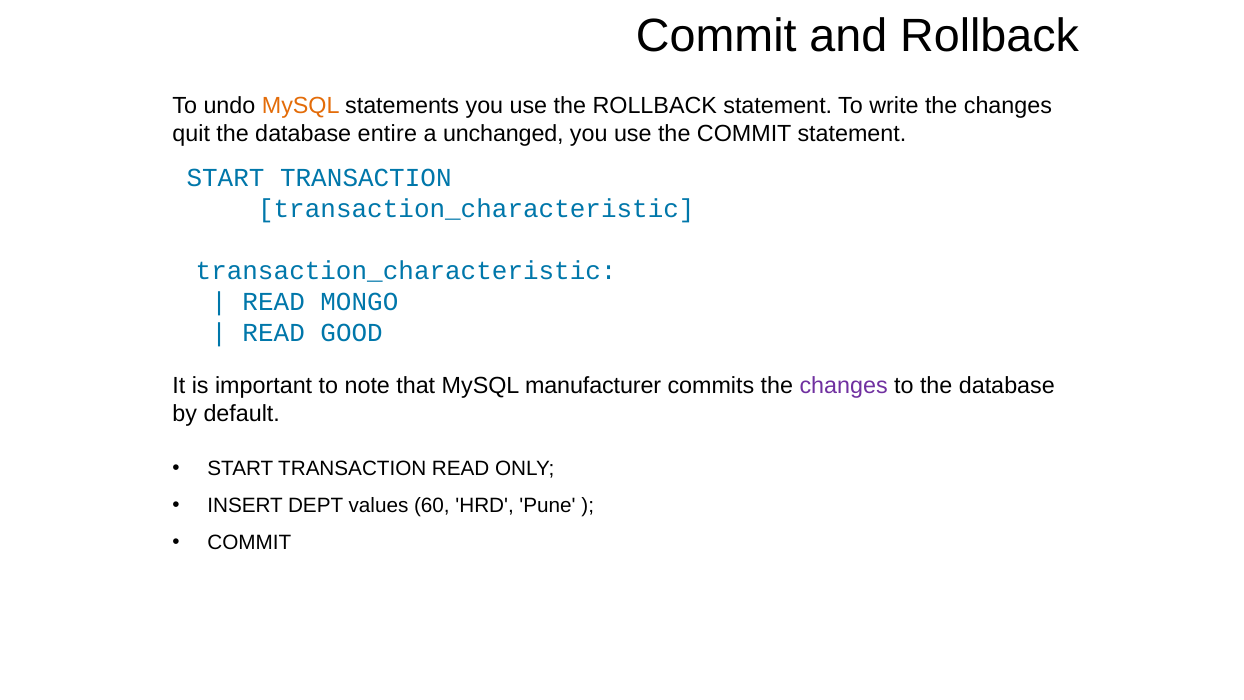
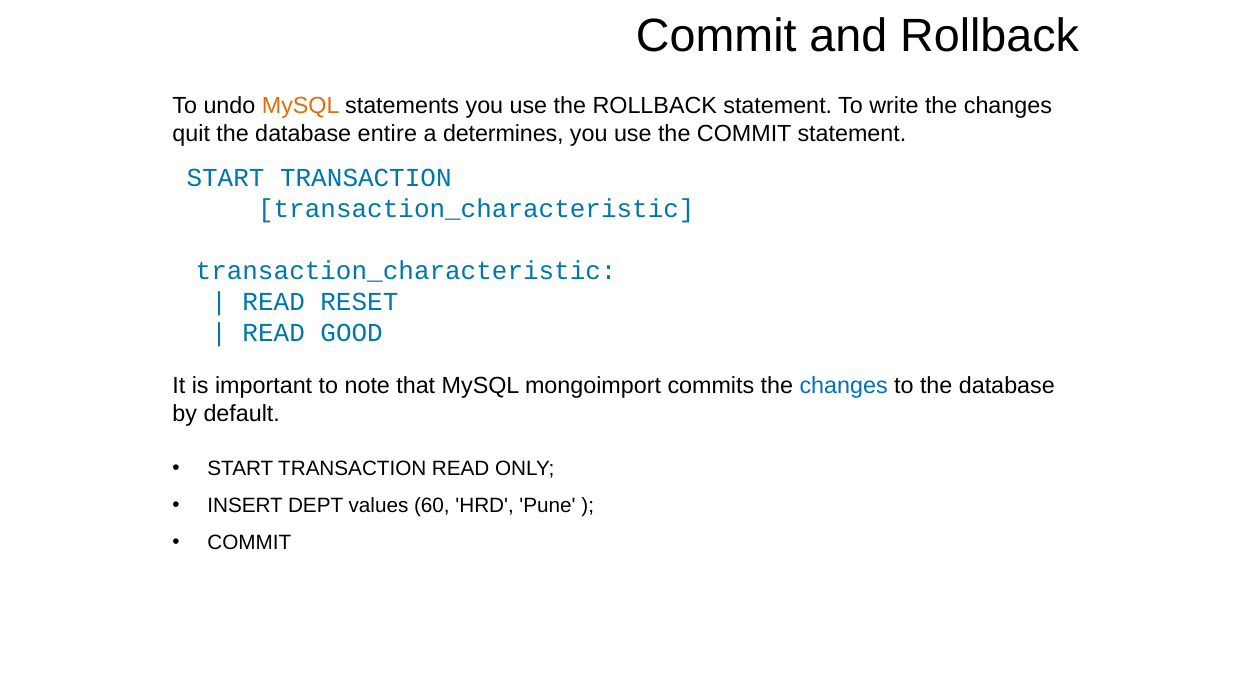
unchanged: unchanged -> determines (503, 134)
MONGO: MONGO -> RESET (359, 302)
manufacturer: manufacturer -> mongoimport (593, 386)
changes colour: purple -> blue (844, 386)
